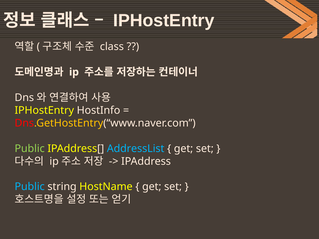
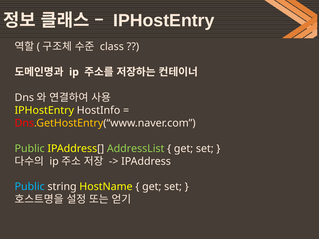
AddressList colour: light blue -> light green (136, 149)
